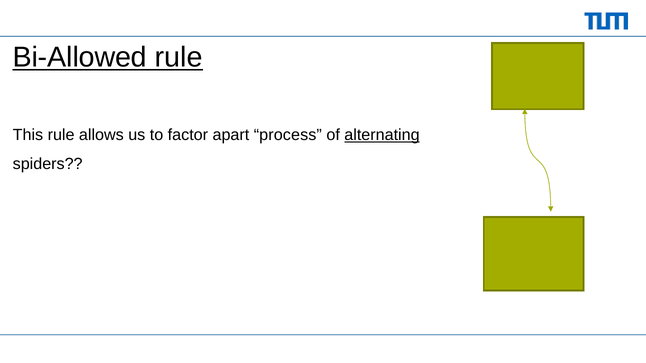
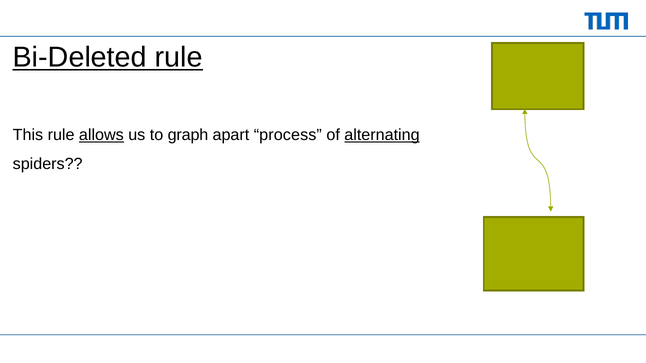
Bi-Allowed: Bi-Allowed -> Bi-Deleted (80, 57)
allows underline: none -> present (101, 135)
factor: factor -> graph (188, 135)
